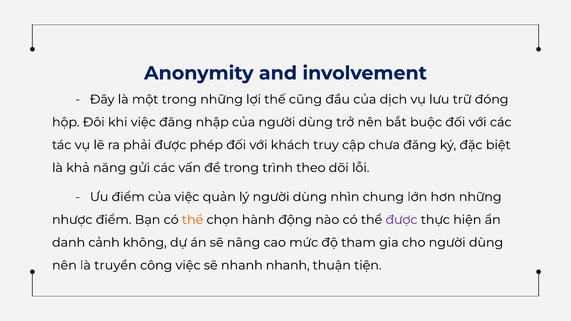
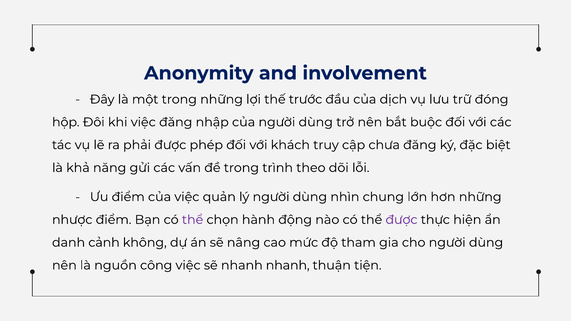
cũng: cũng -> trước (306, 99)
thể colour: orange -> purple (193, 220)
truyền: truyền -> nguồn (115, 265)
